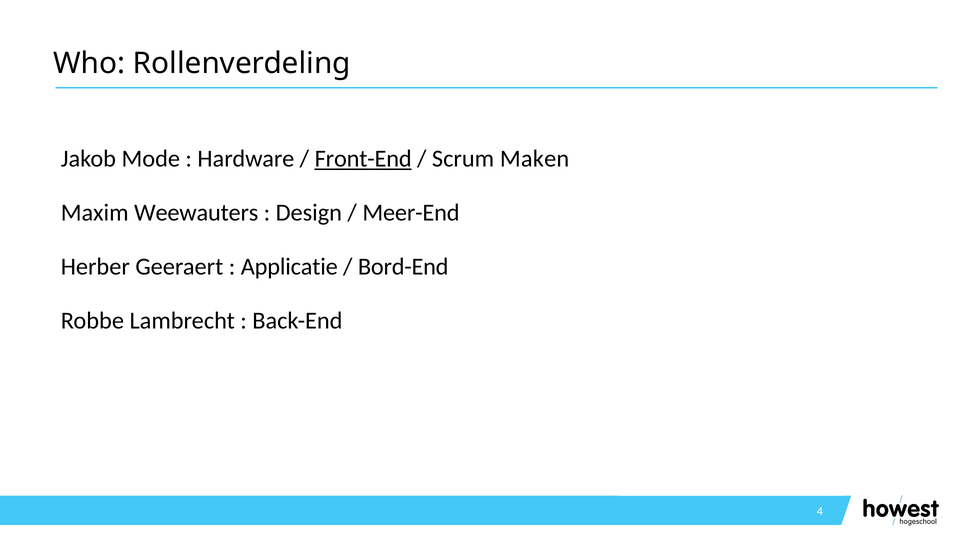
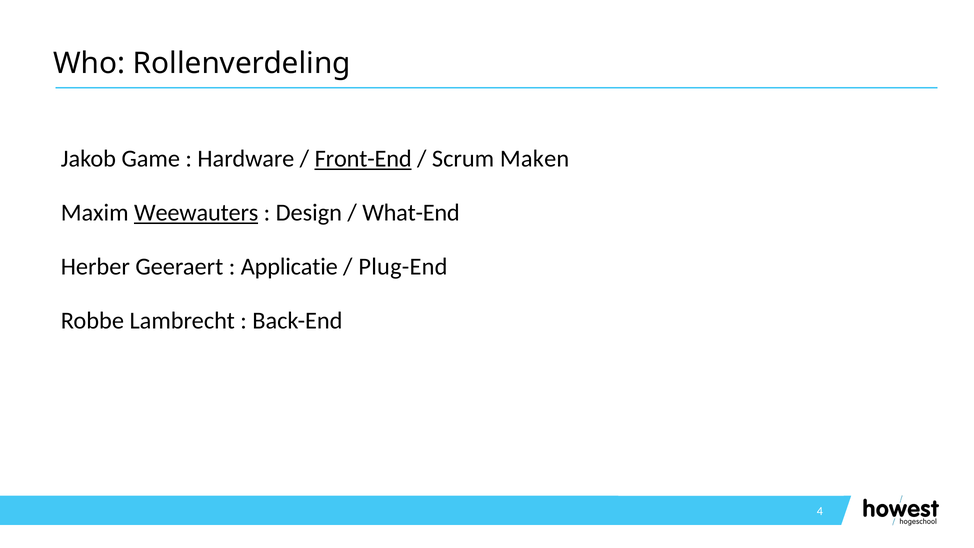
Mode: Mode -> Game (151, 159)
Weewauters underline: none -> present (196, 213)
Meer-End: Meer-End -> What-End (411, 213)
Bord-End: Bord-End -> Plug-End (403, 267)
